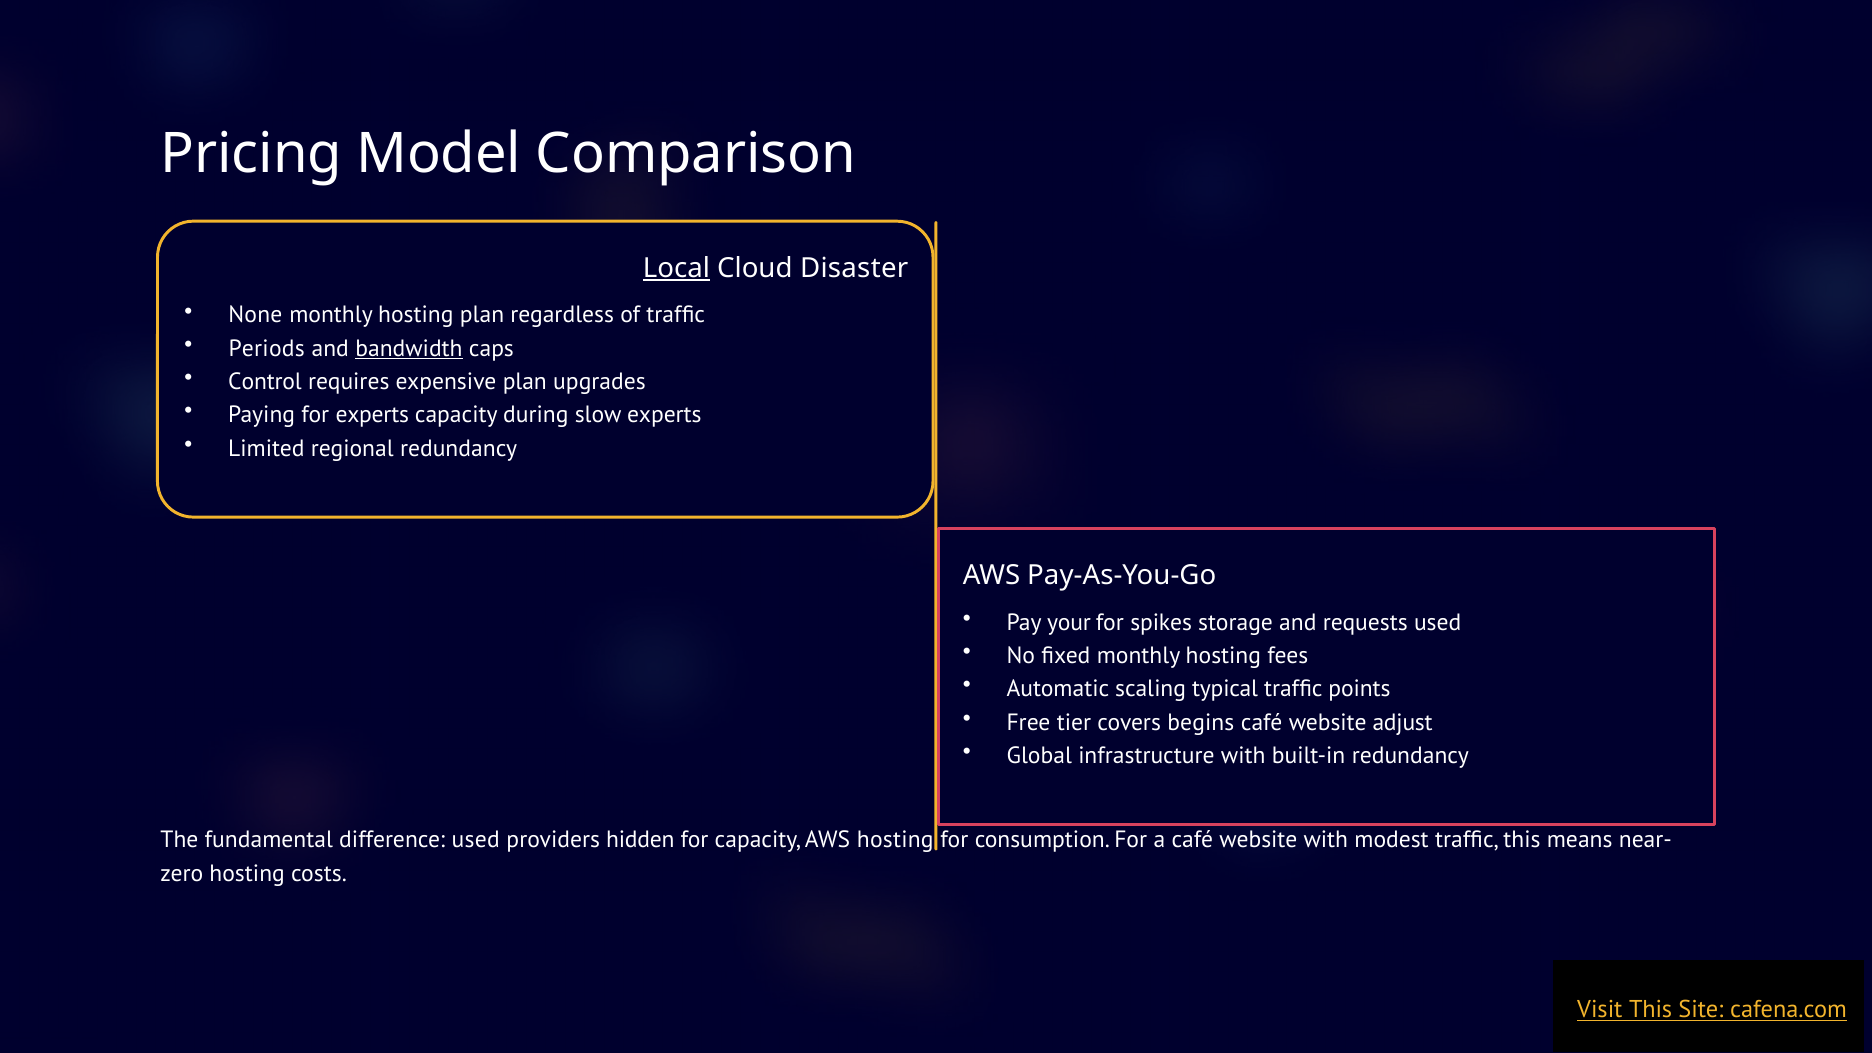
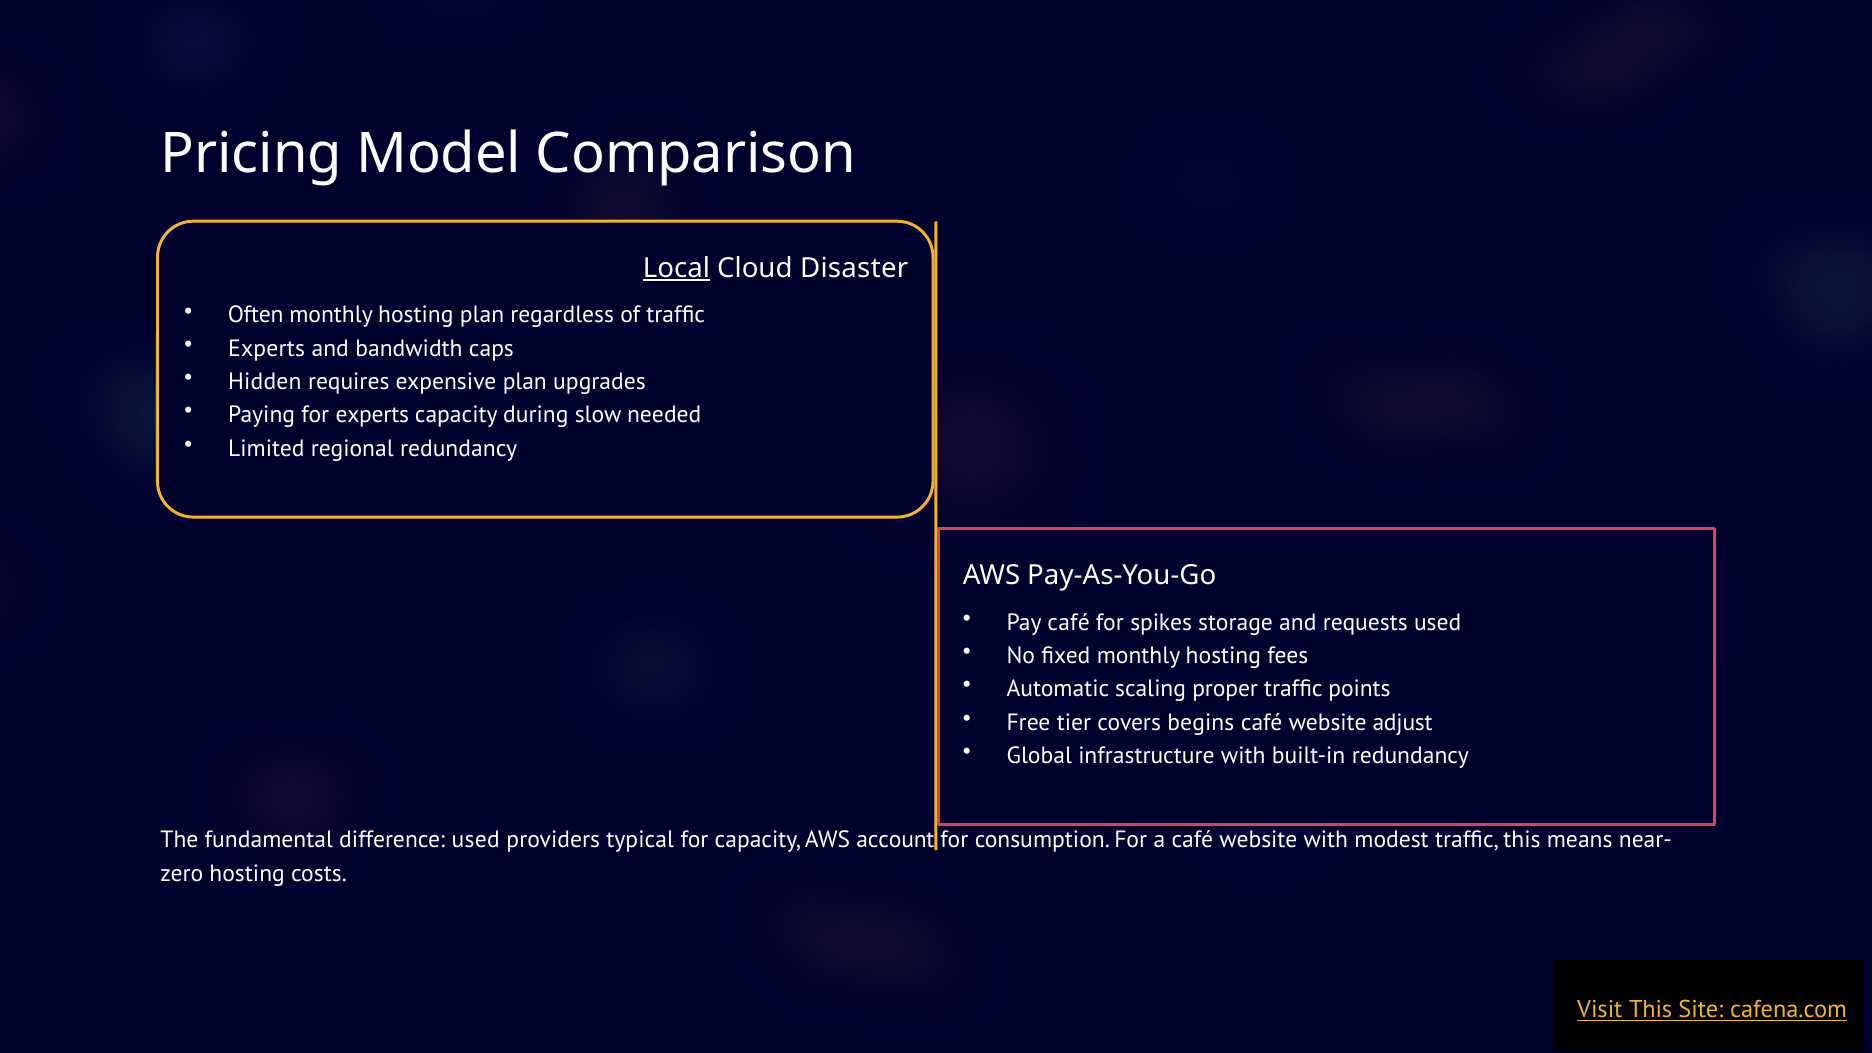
None: None -> Often (256, 315)
Periods: Periods -> Experts (267, 348)
bandwidth underline: present -> none (409, 348)
Control: Control -> Hidden (265, 382)
slow experts: experts -> needed (664, 415)
Pay your: your -> café (1069, 622)
typical: typical -> proper (1225, 689)
hidden: hidden -> typical (640, 840)
AWS hosting: hosting -> account (895, 840)
